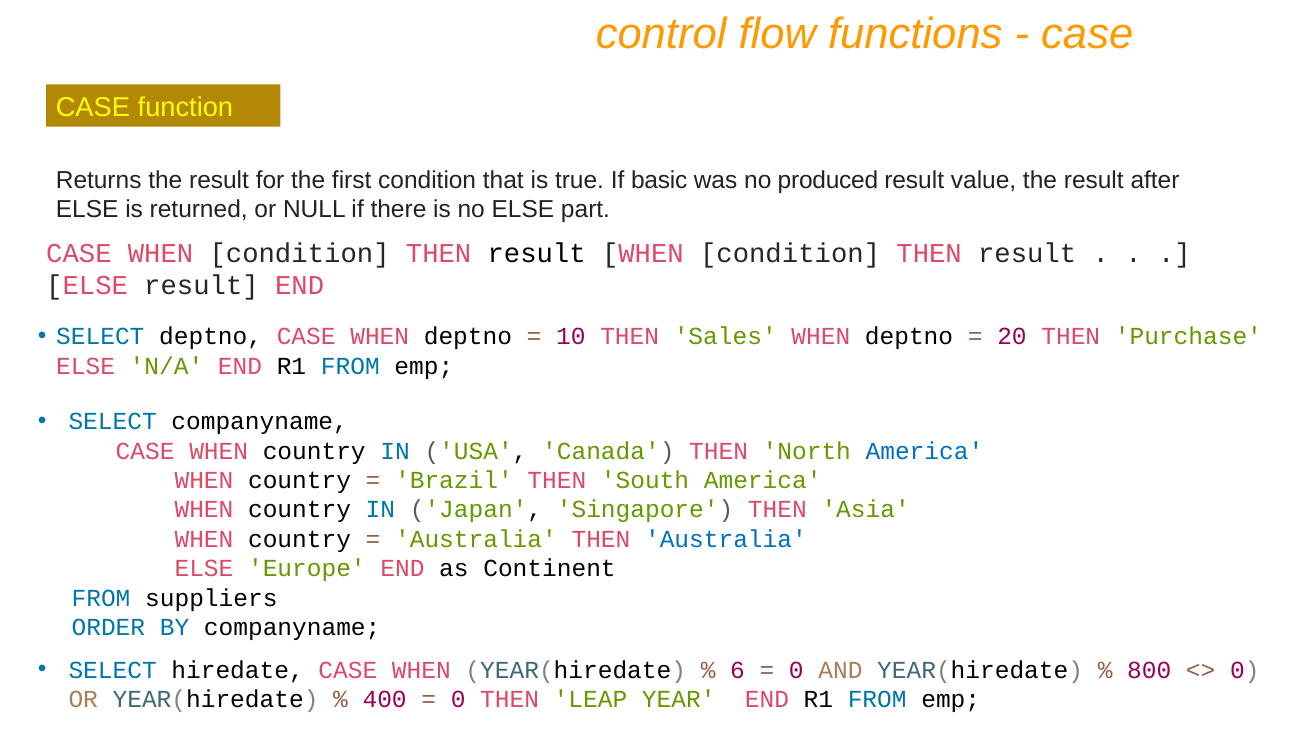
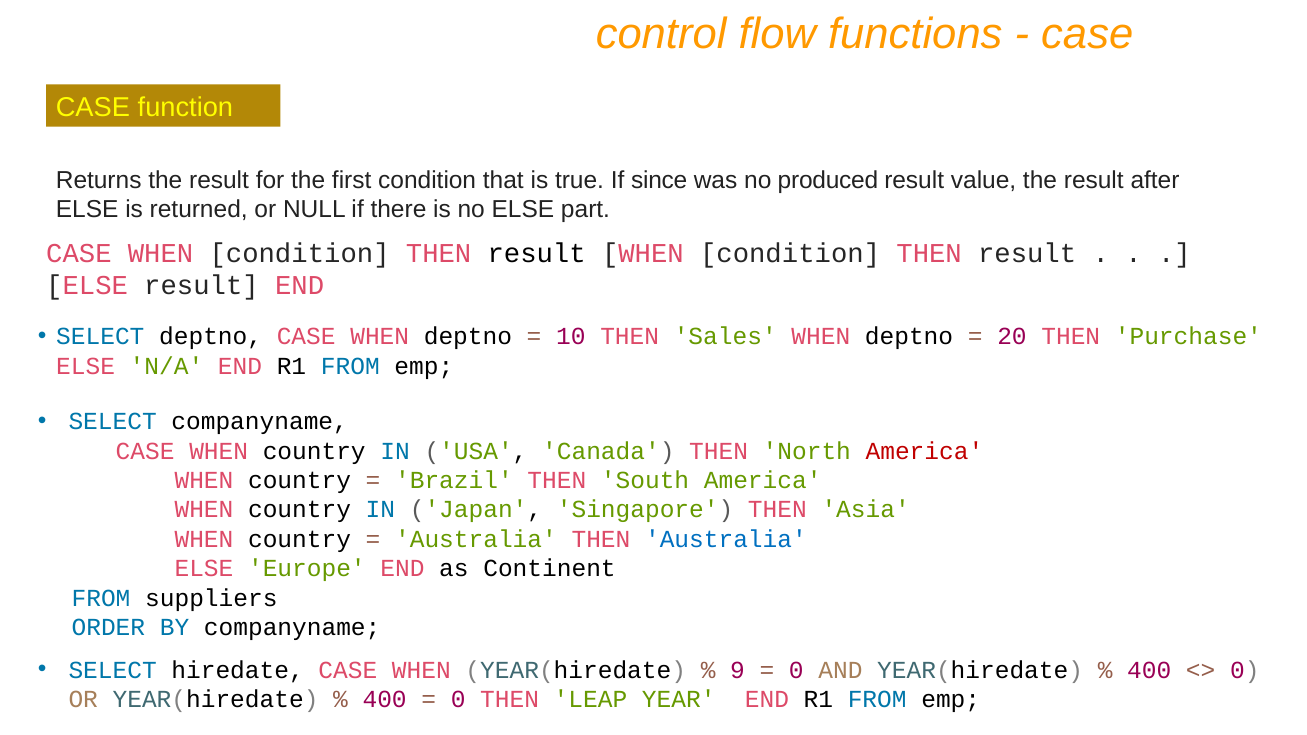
basic: basic -> since (659, 181)
America colour: blue -> red (924, 451)
6: 6 -> 9 (738, 670)
800: 800 -> 400 (1149, 670)
